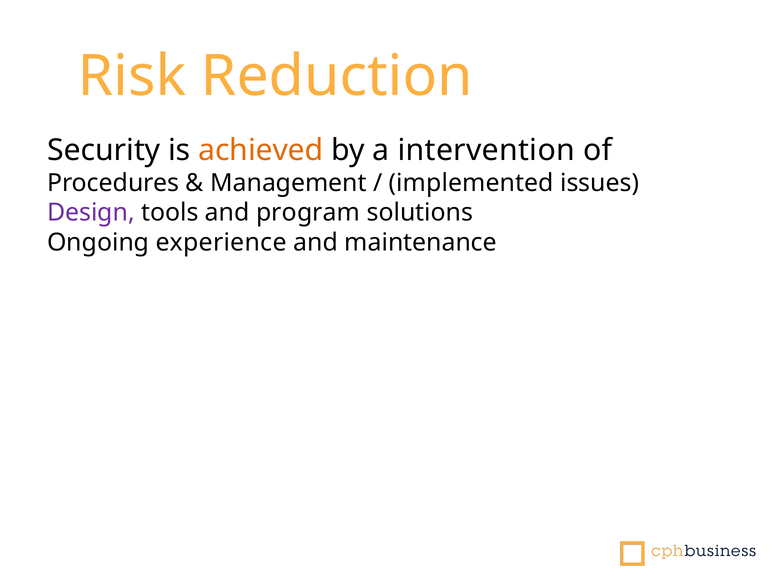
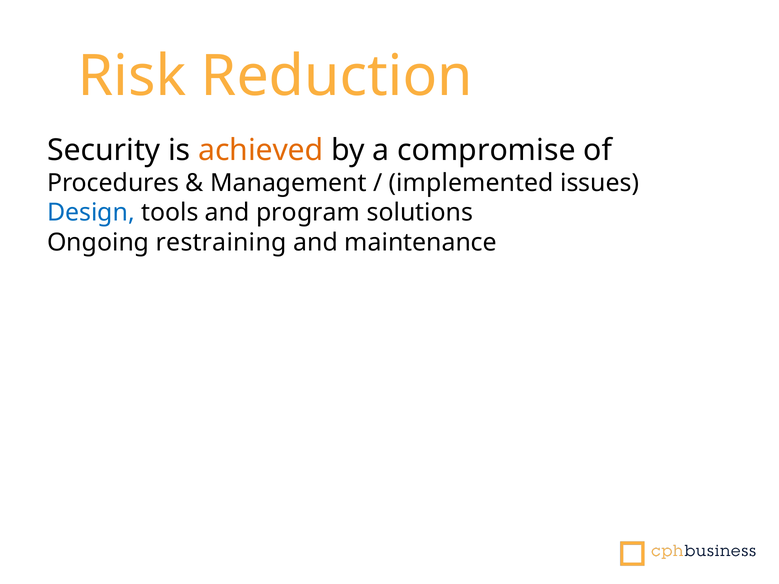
intervention: intervention -> compromise (486, 150)
Design colour: purple -> blue (91, 213)
experience: experience -> restraining (221, 243)
